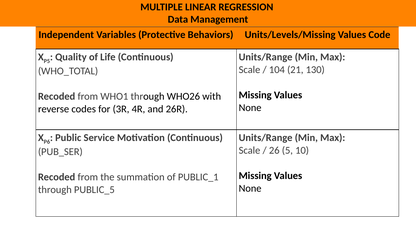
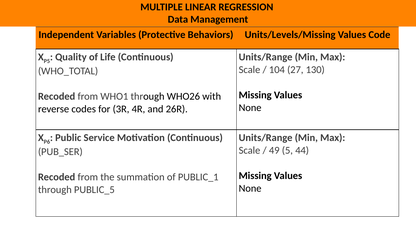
21: 21 -> 27 (295, 70)
26: 26 -> 49 (274, 150)
10: 10 -> 44 (302, 150)
